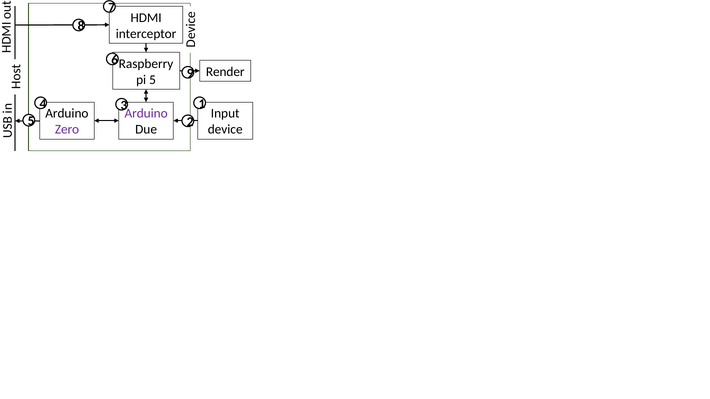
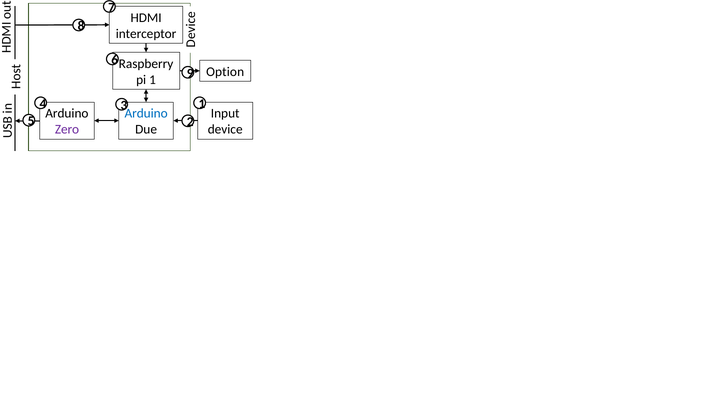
Render: Render -> Option (225, 72)
pi 5: 5 -> 1 (153, 80)
Arduino colour: purple -> blue (146, 114)
